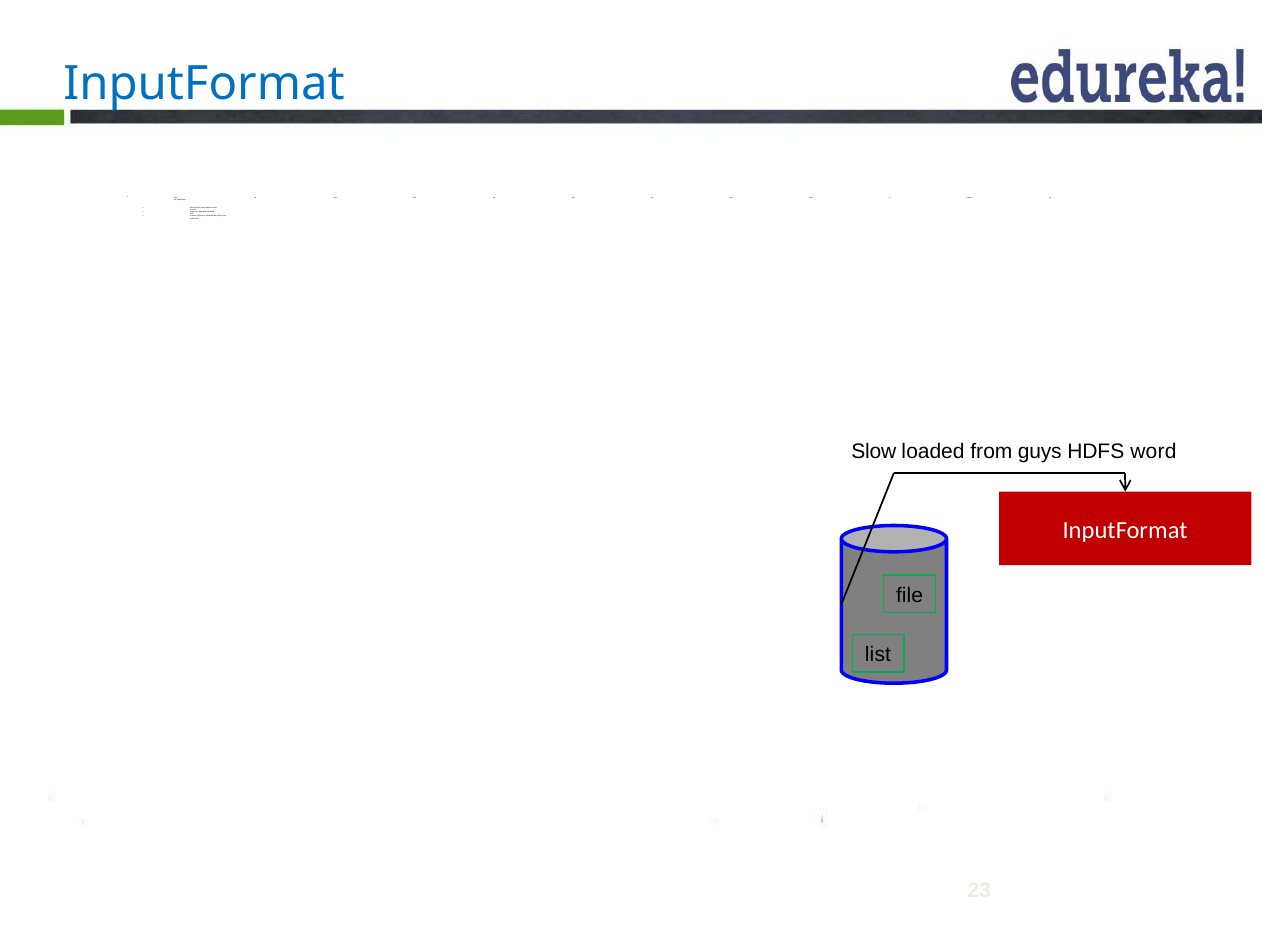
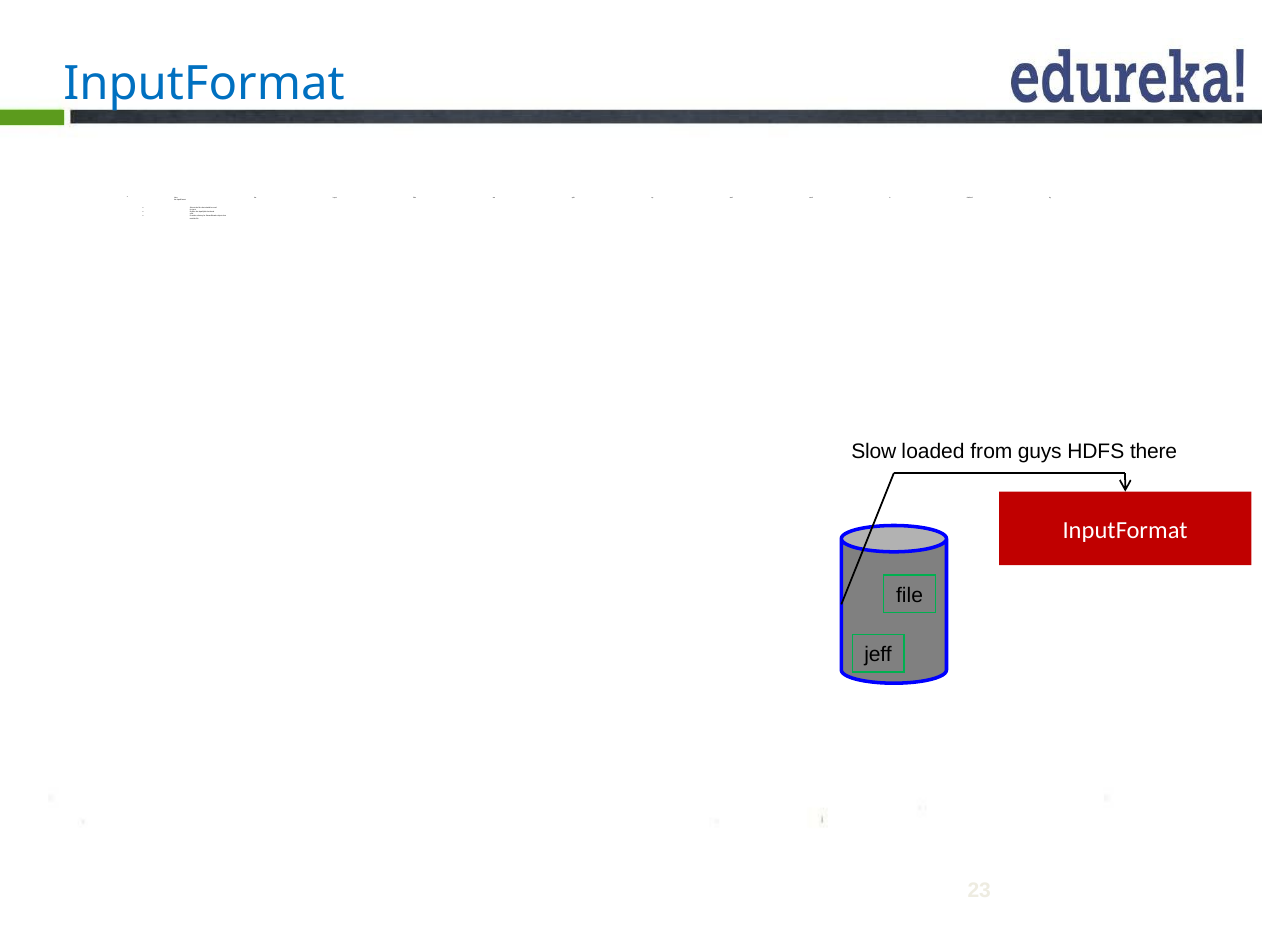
word: word -> there (1154, 451)
list: list -> jeff (878, 655)
